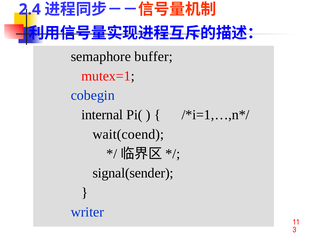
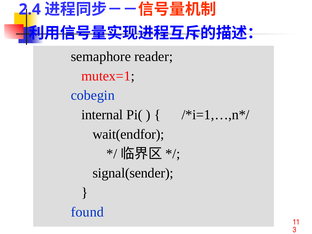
buffer: buffer -> reader (154, 57)
wait(coend: wait(coend -> wait(endfor (128, 134)
writer: writer -> found (87, 212)
